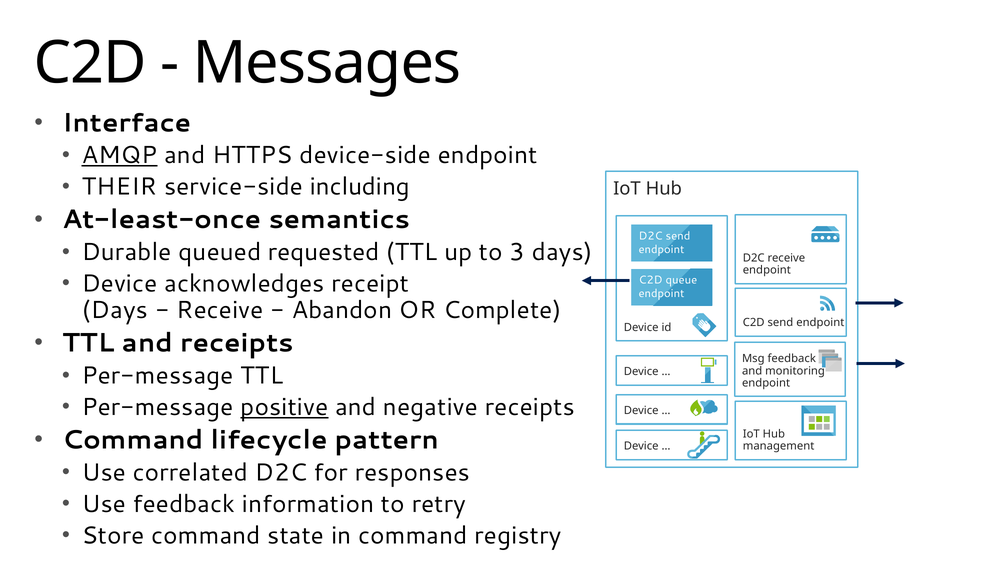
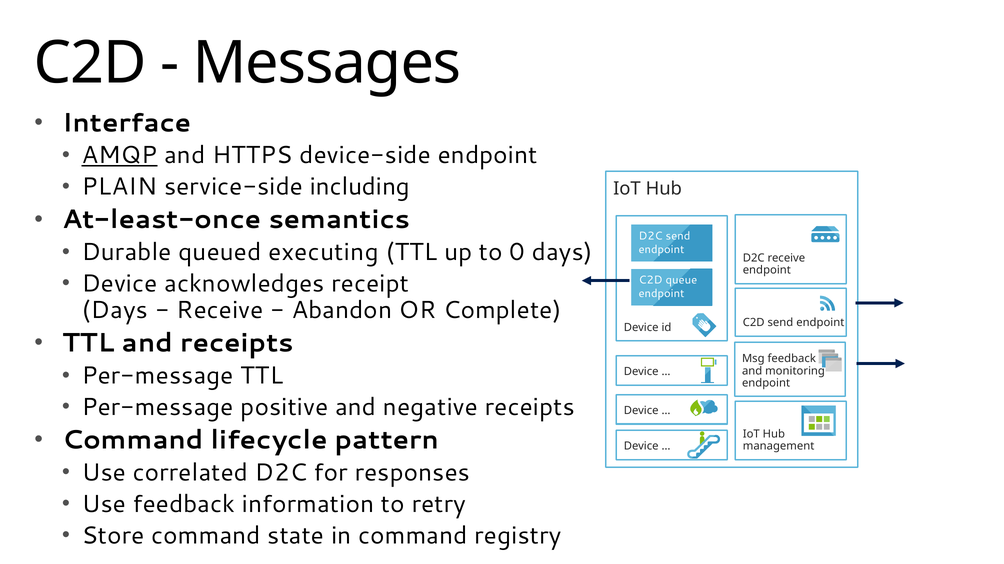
THEIR: THEIR -> PLAIN (119, 187)
requested: requested -> executing (323, 253)
3: 3 -> 0 (517, 253)
positive underline: present -> none (284, 408)
